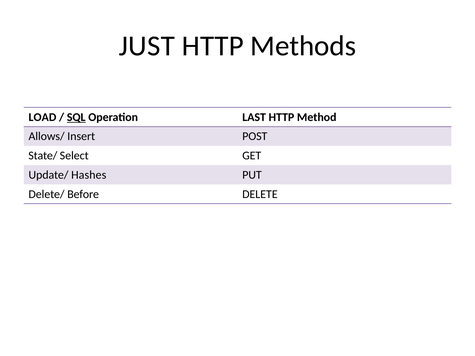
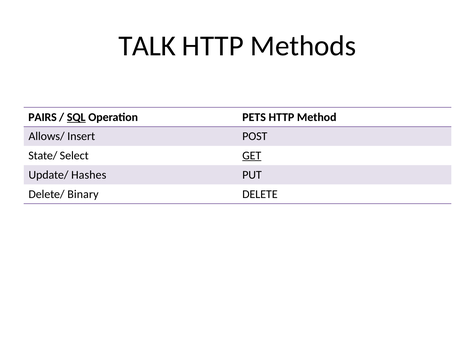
JUST: JUST -> TALK (147, 46)
LOAD: LOAD -> PAIRS (43, 117)
LAST: LAST -> PETS (254, 117)
GET underline: none -> present (252, 156)
Before: Before -> Binary (83, 194)
